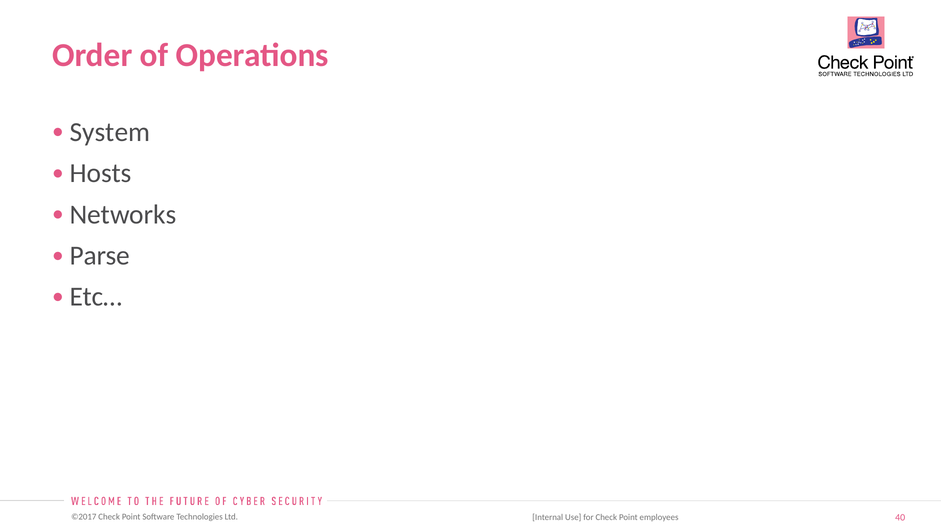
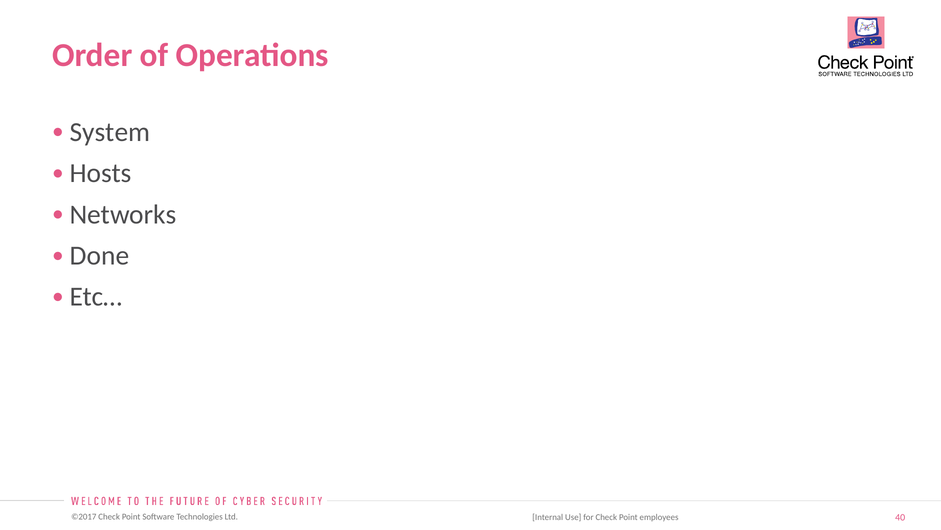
Parse: Parse -> Done (100, 255)
